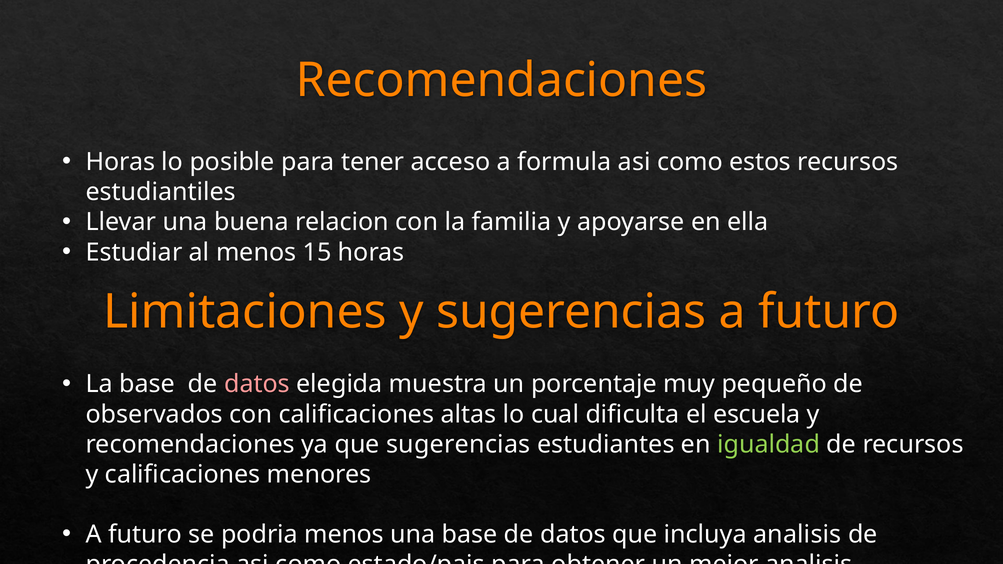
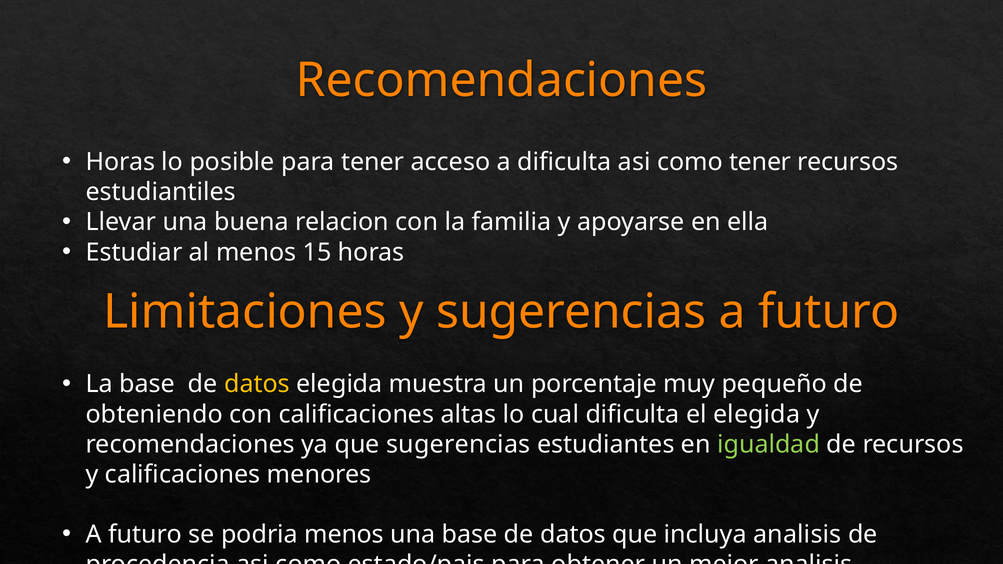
a formula: formula -> dificulta (564, 162)
como estos: estos -> tener (760, 162)
datos colour: pink -> yellow (257, 384)
observados: observados -> obteniendo (154, 414)
el escuela: escuela -> elegida (757, 414)
